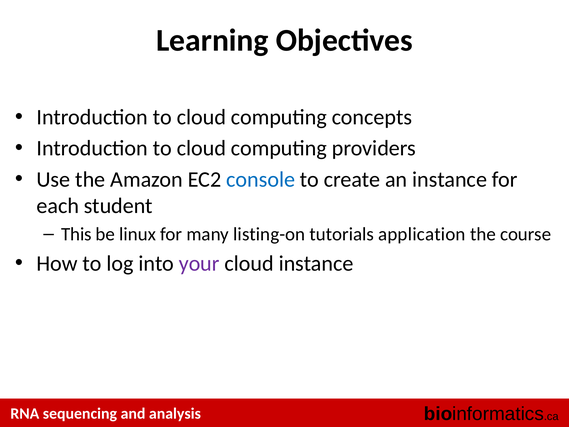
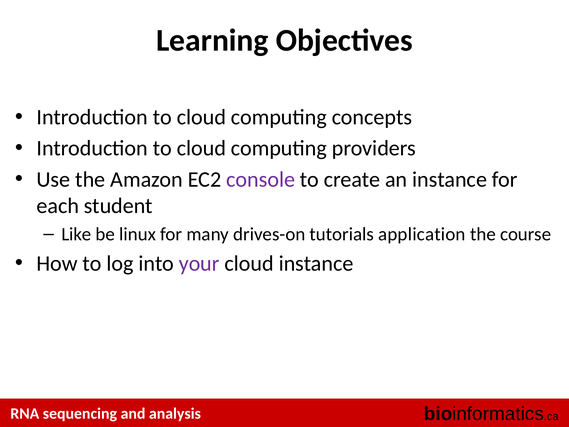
console colour: blue -> purple (261, 179)
This: This -> Like (76, 234)
listing-on: listing-on -> drives-on (269, 234)
